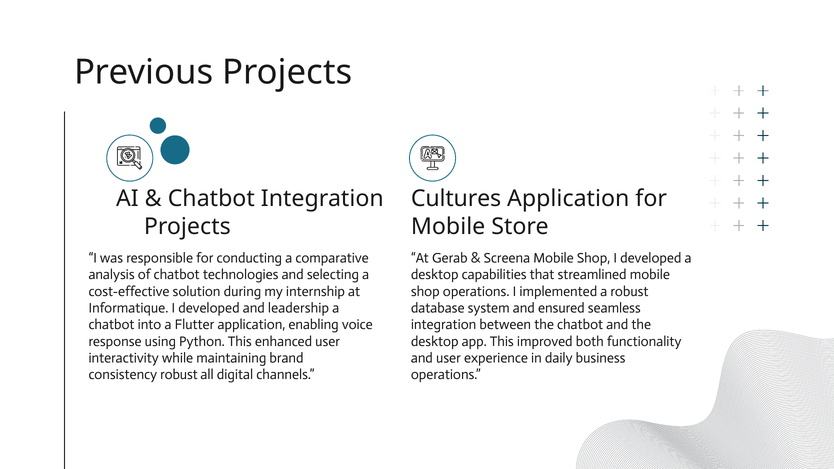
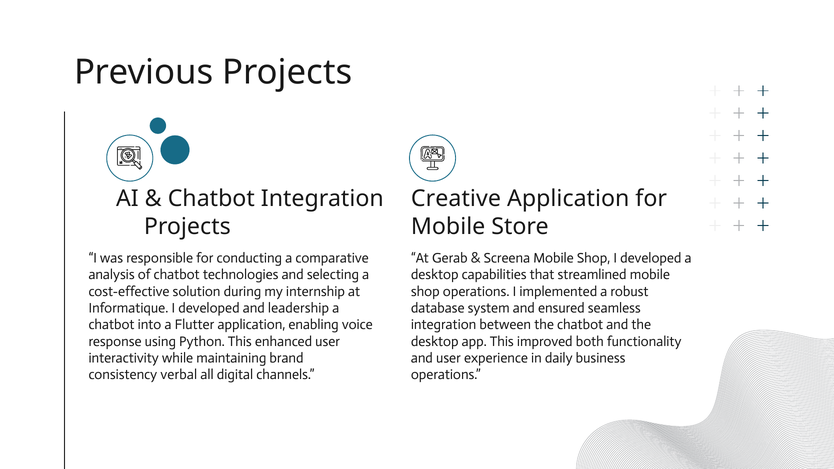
Cultures: Cultures -> Creative (456, 199)
consistency robust: robust -> verbal (179, 375)
